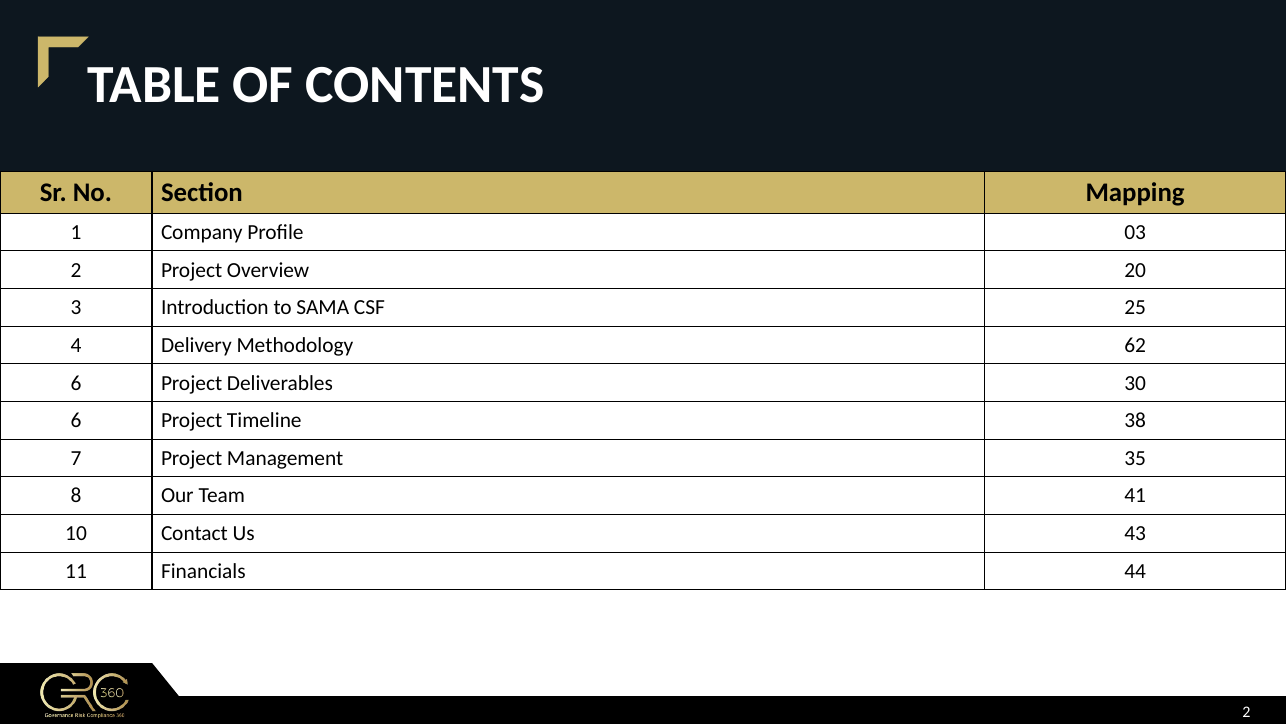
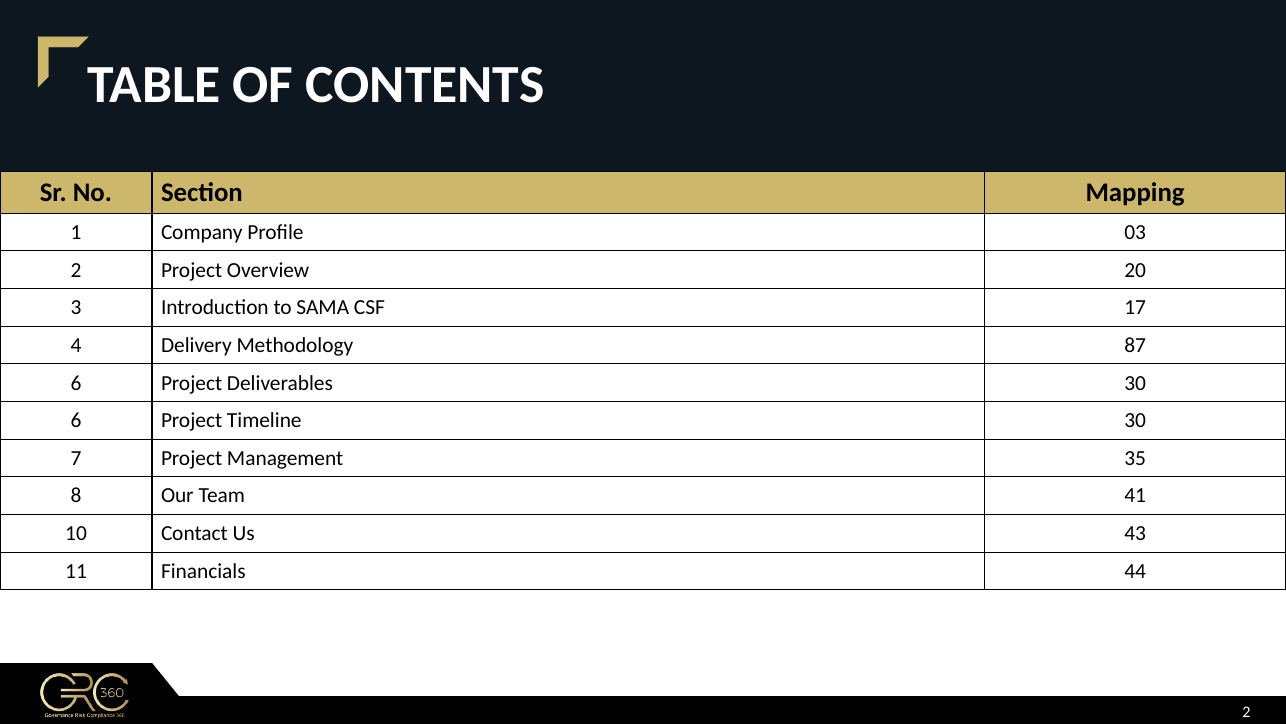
25: 25 -> 17 (1135, 307)
62: 62 -> 87 (1135, 345)
Timeline 38: 38 -> 30 (1135, 420)
